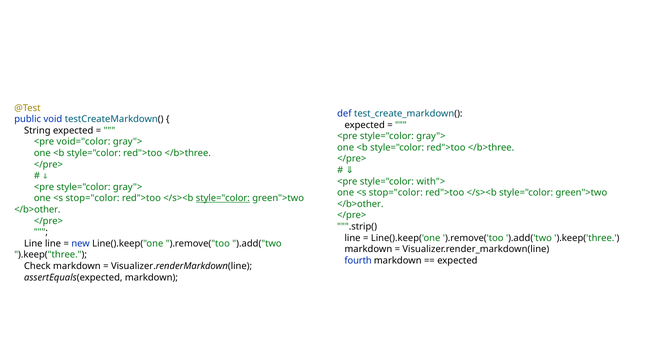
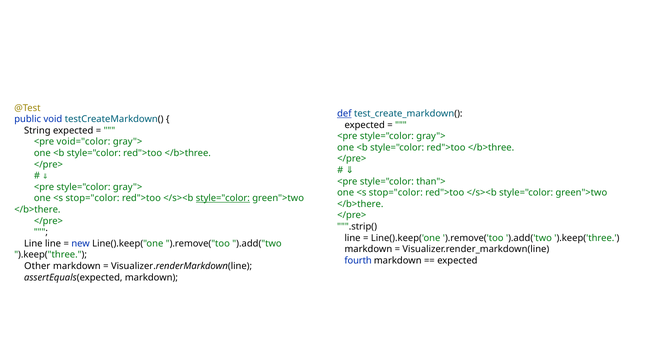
def underline: none -> present (344, 114)
with">: with"> -> than"> (431, 182)
</b>other: </b>other -> </b>there (360, 204)
</b>other: </b>other -> </b>there (37, 210)
Check: Check -> Other (37, 266)
